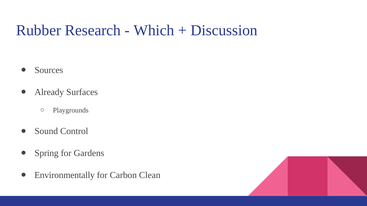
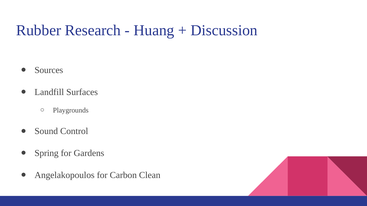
Which: Which -> Huang (154, 30)
Already: Already -> Landfill (49, 92)
Environmentally: Environmentally -> Angelakopoulos (65, 175)
